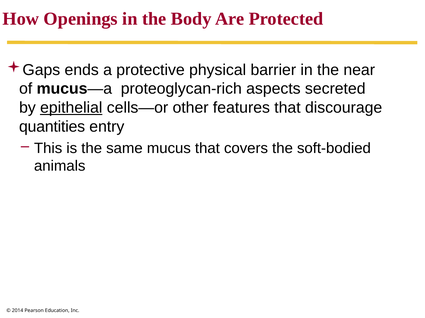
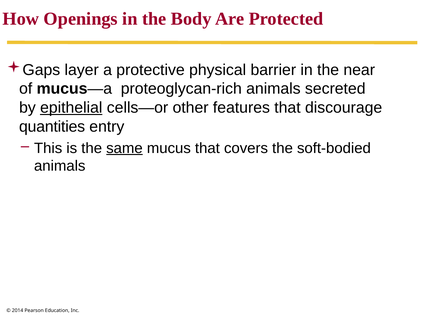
ends: ends -> layer (82, 70)
proteoglycan-rich aspects: aspects -> animals (273, 89)
same underline: none -> present (124, 149)
